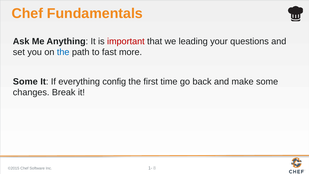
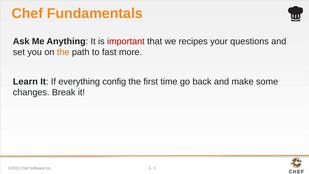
leading: leading -> recipes (193, 41)
the colour: blue -> orange (63, 52)
Some: Some -> Learn (25, 82)
